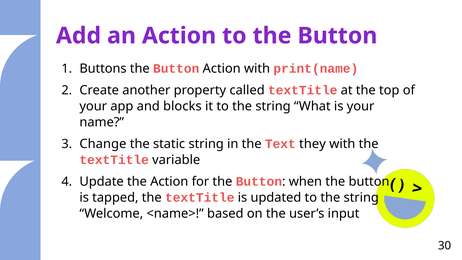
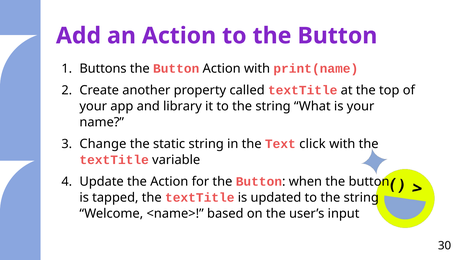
blocks: blocks -> library (182, 106)
they: they -> click (312, 144)
